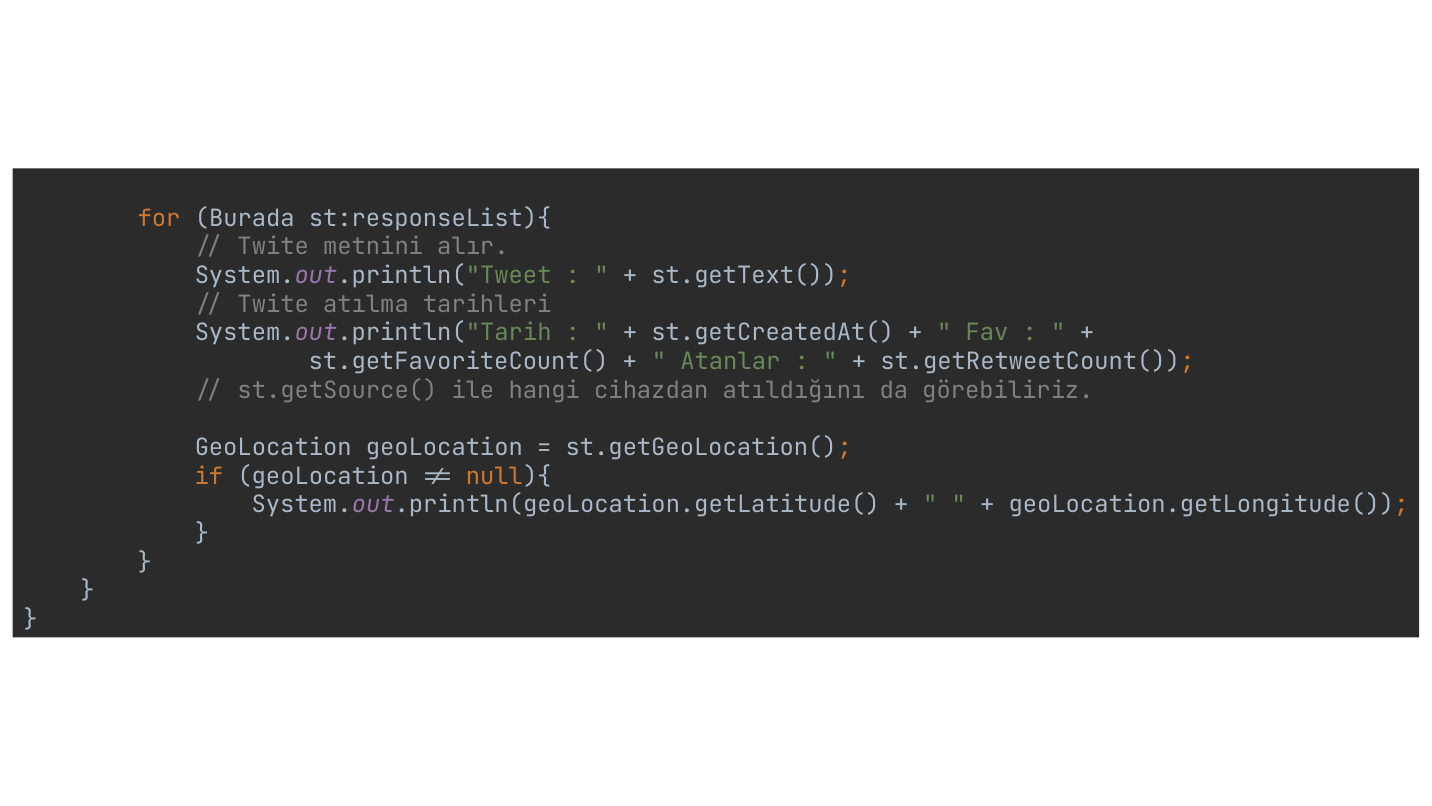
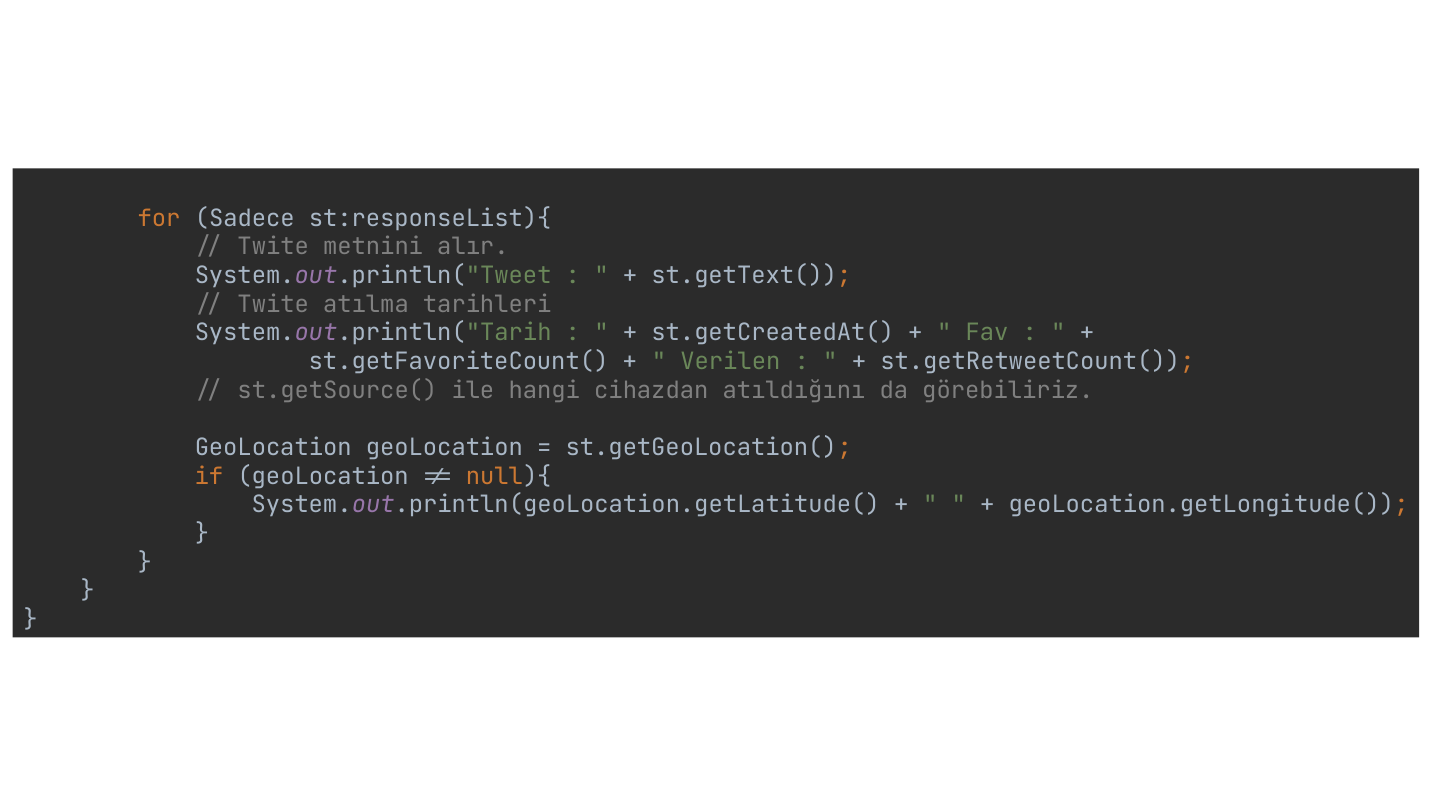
Burada: Burada -> Sadece (245, 218)
Atanlar: Atanlar -> Verilen (730, 361)
